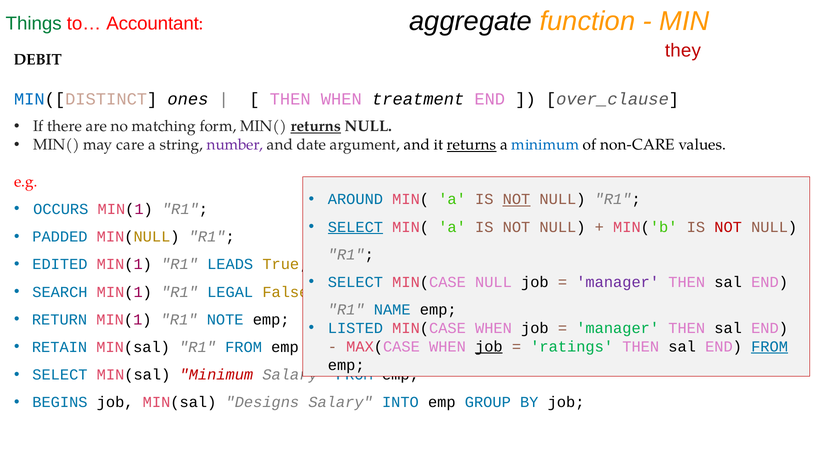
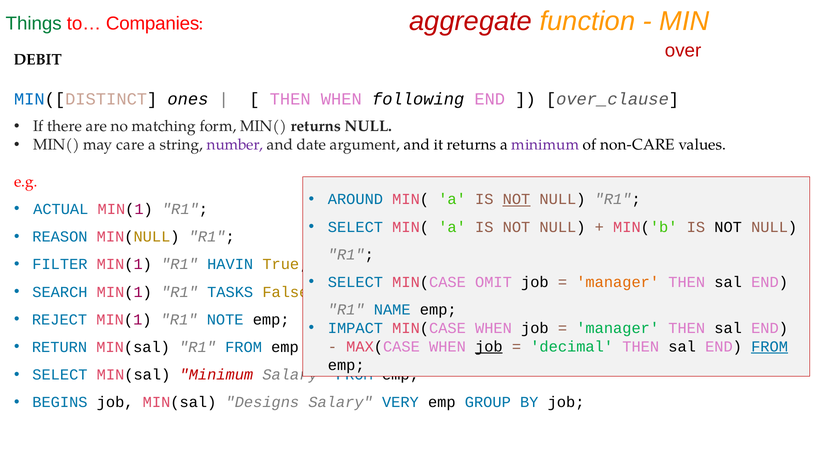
Accountant: Accountant -> Companies (153, 23)
aggregate colour: black -> red (471, 21)
they: they -> over (683, 50)
treatment: treatment -> following (418, 99)
returns underline: present -> none (316, 126)
returns underline: present -> none (472, 145)
minimum colour: blue -> purple (545, 145)
OCCURS: OCCURS -> ACTUAL (61, 209)
SELECT underline: present -> none (355, 227)
NOT colour: red -> black (728, 227)
PADDED: PADDED -> REASON (60, 237)
EDITED: EDITED -> FILTER (60, 264)
LEADS: LEADS -> HAVIN (230, 264)
MIN(CASE NULL: NULL -> OMIT (493, 282)
manager colour: purple -> orange (618, 282)
LEGAL: LEGAL -> TASKS (230, 292)
RETURN: RETURN -> REJECT (60, 320)
LISTED: LISTED -> IMPACT (355, 328)
RETAIN: RETAIN -> RETURN (60, 347)
ratings: ratings -> decimal (572, 347)
INTO: INTO -> VERY (400, 403)
